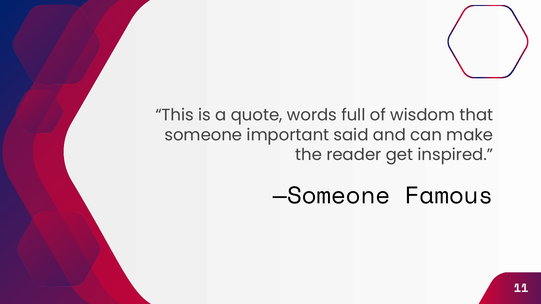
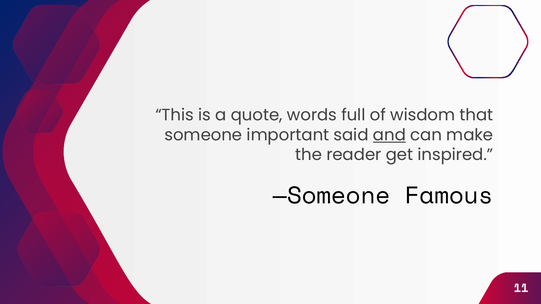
and underline: none -> present (389, 135)
